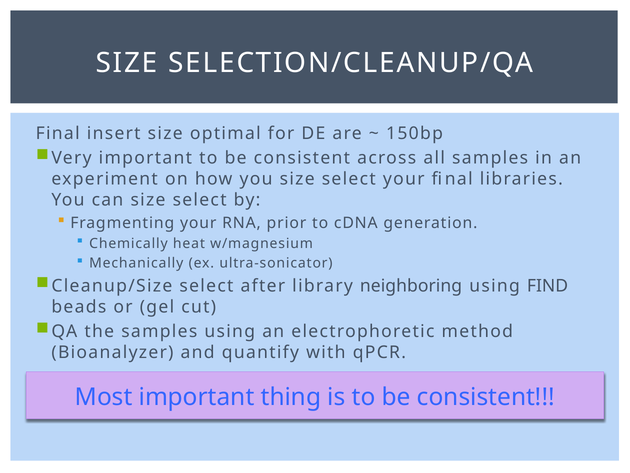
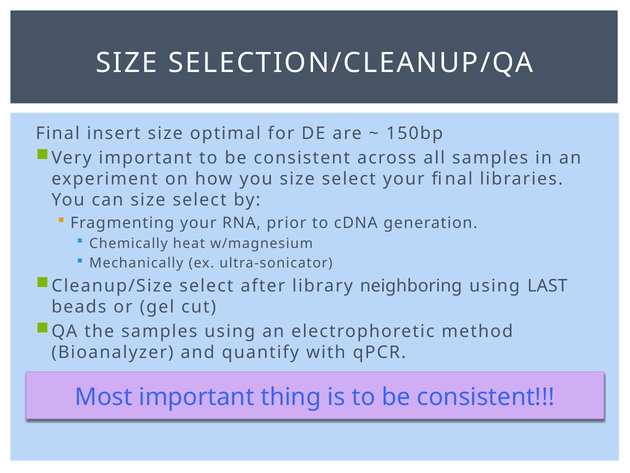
FIND: FIND -> LAST (547, 286)
